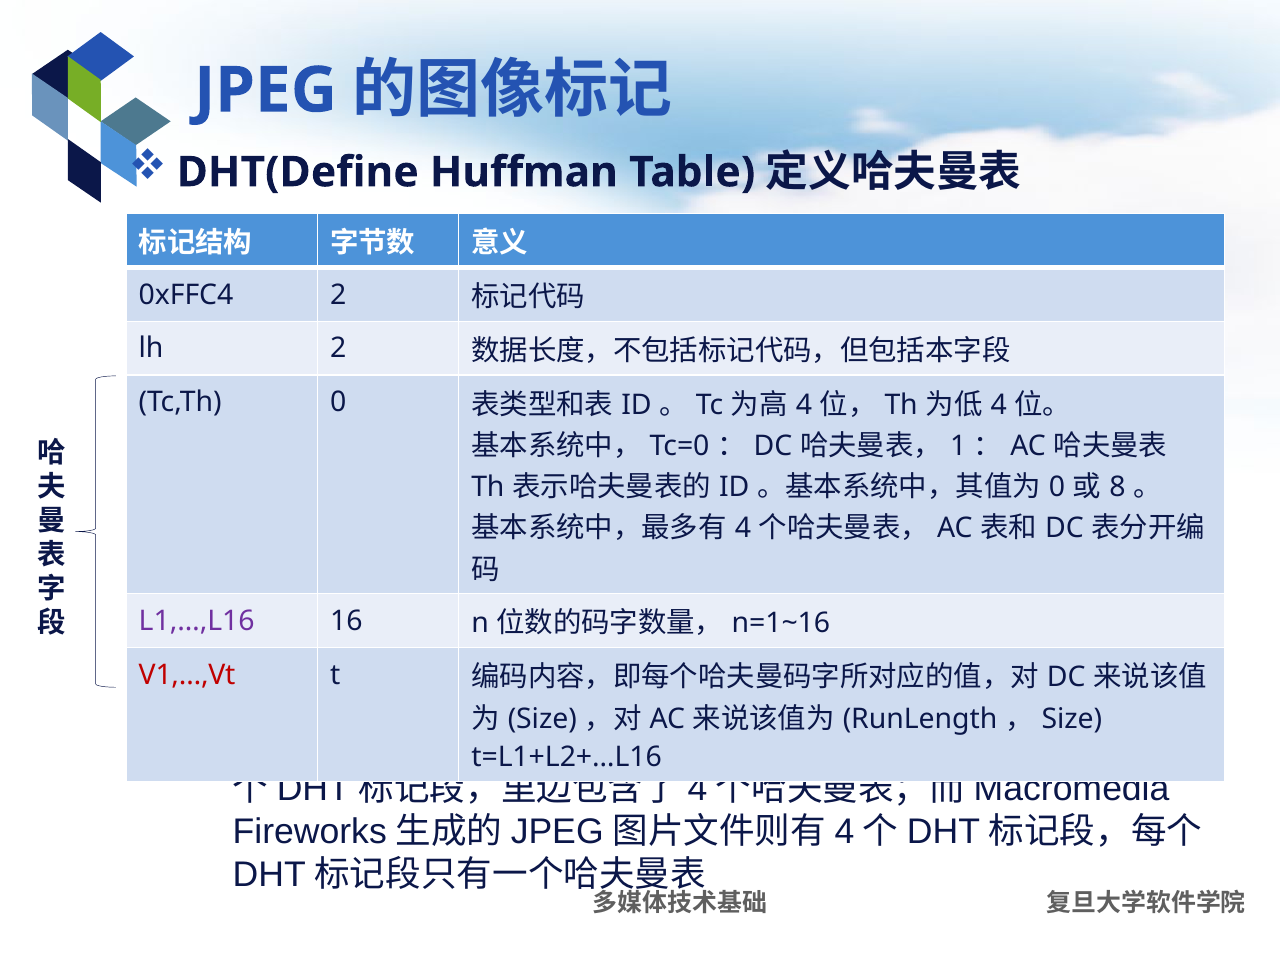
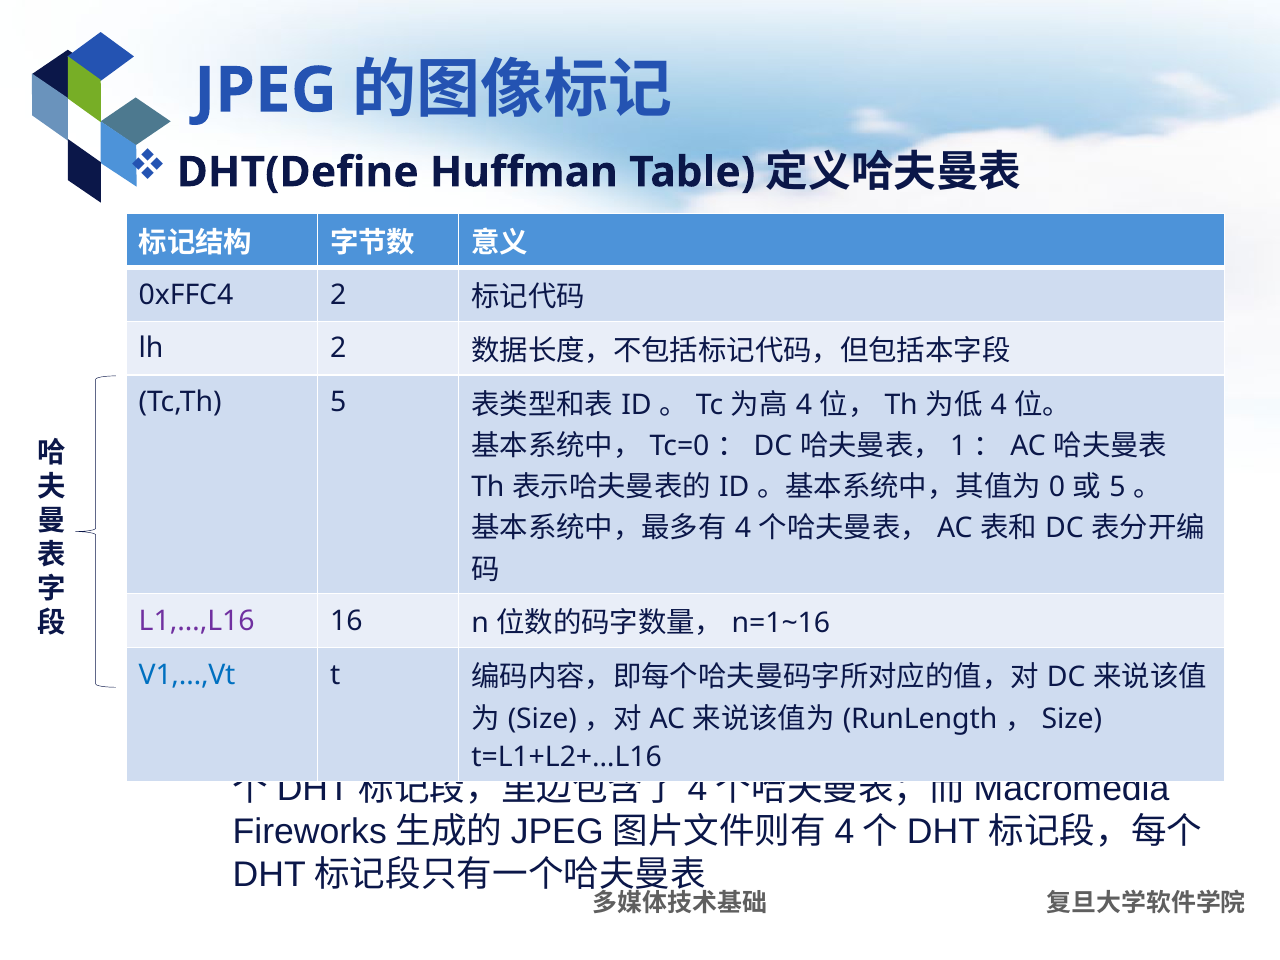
Tc,Th 0: 0 -> 5 (338, 402)
8: 8 -> 5 (1118, 487)
V1,…,Vt colour: red -> blue (187, 675)
